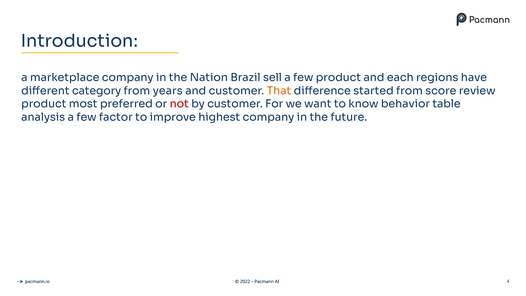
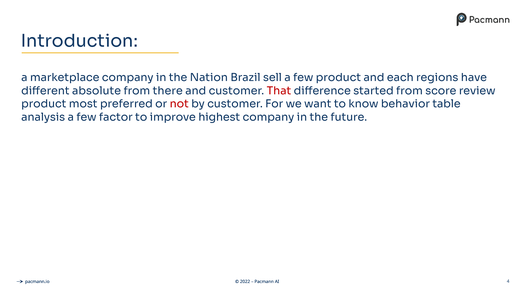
category: category -> absolute (97, 91)
years: years -> there (168, 91)
That colour: orange -> red (279, 91)
